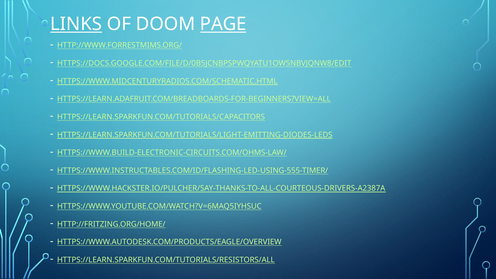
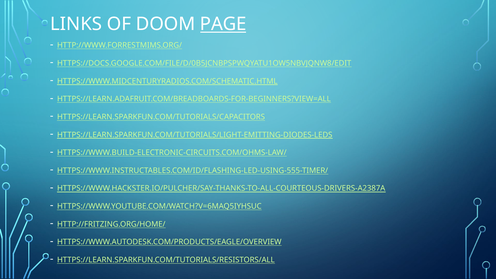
LINKS underline: present -> none (76, 24)
